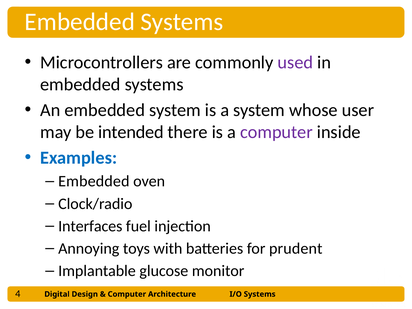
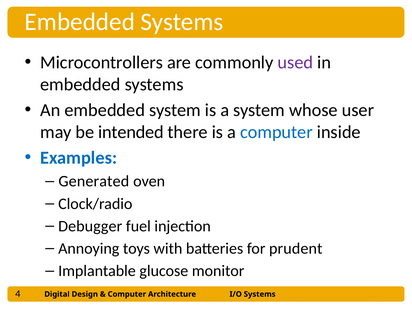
computer colour: purple -> blue (276, 132)
Embedded: Embedded -> Generated (94, 181)
Interfaces: Interfaces -> Debugger (90, 226)
